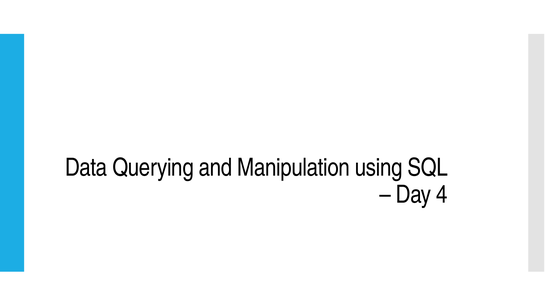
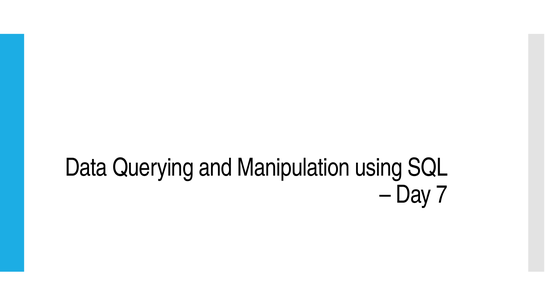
4: 4 -> 7 (442, 195)
